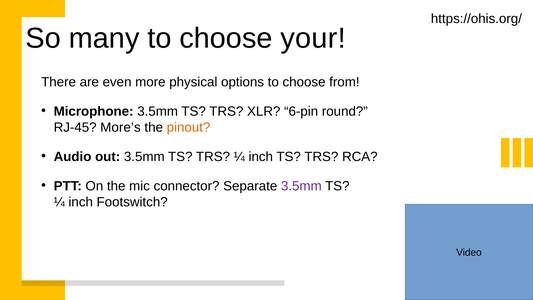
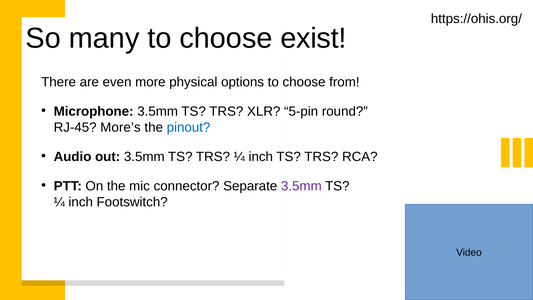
your: your -> exist (313, 38)
6-pin: 6-pin -> 5-pin (301, 111)
pinout colour: orange -> blue (189, 127)
